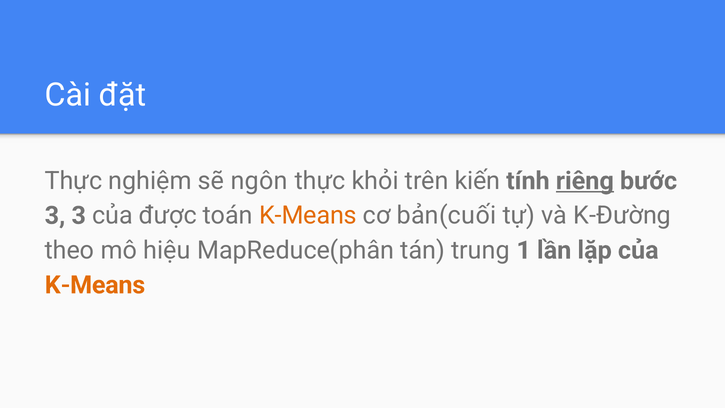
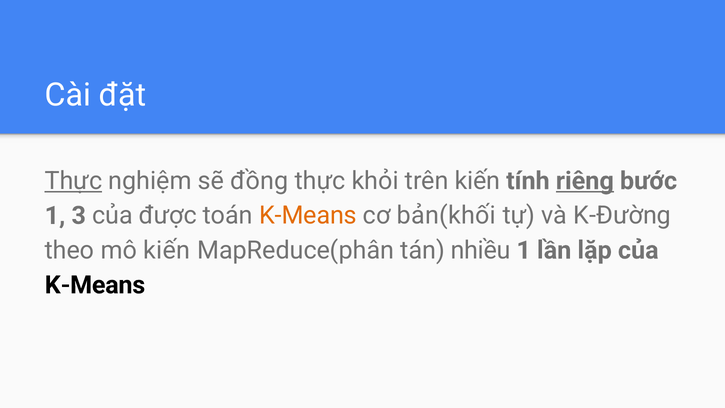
Thực underline: none -> present (73, 181)
ngôn: ngôn -> đồng (259, 181)
3: 3 -> 1 (55, 216)
bản(cuối: bản(cuối -> bản(khối (446, 216)
mô hiệu: hiệu -> kiến (167, 250)
trung: trung -> nhiều (481, 250)
K-Means colour: orange -> black (95, 285)
